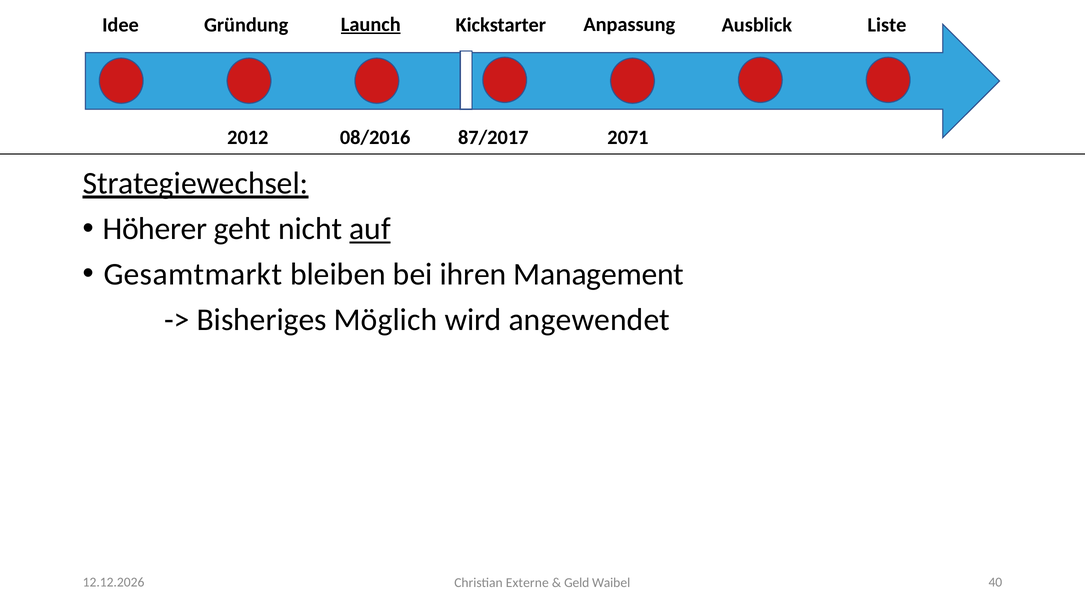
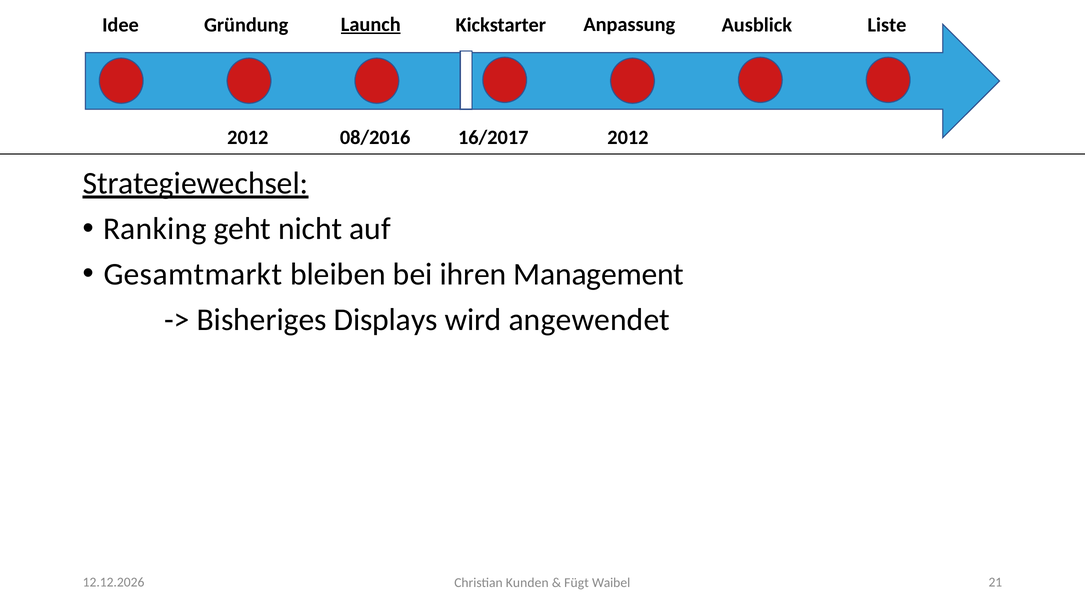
87/2017: 87/2017 -> 16/2017 (493, 137)
2071: 2071 -> 2012 (628, 137)
Höherer: Höherer -> Ranking (155, 229)
auf underline: present -> none (370, 229)
Möglich: Möglich -> Displays (386, 320)
40: 40 -> 21 (995, 583)
Externe: Externe -> Kunden (527, 583)
Geld: Geld -> Fügt (577, 583)
